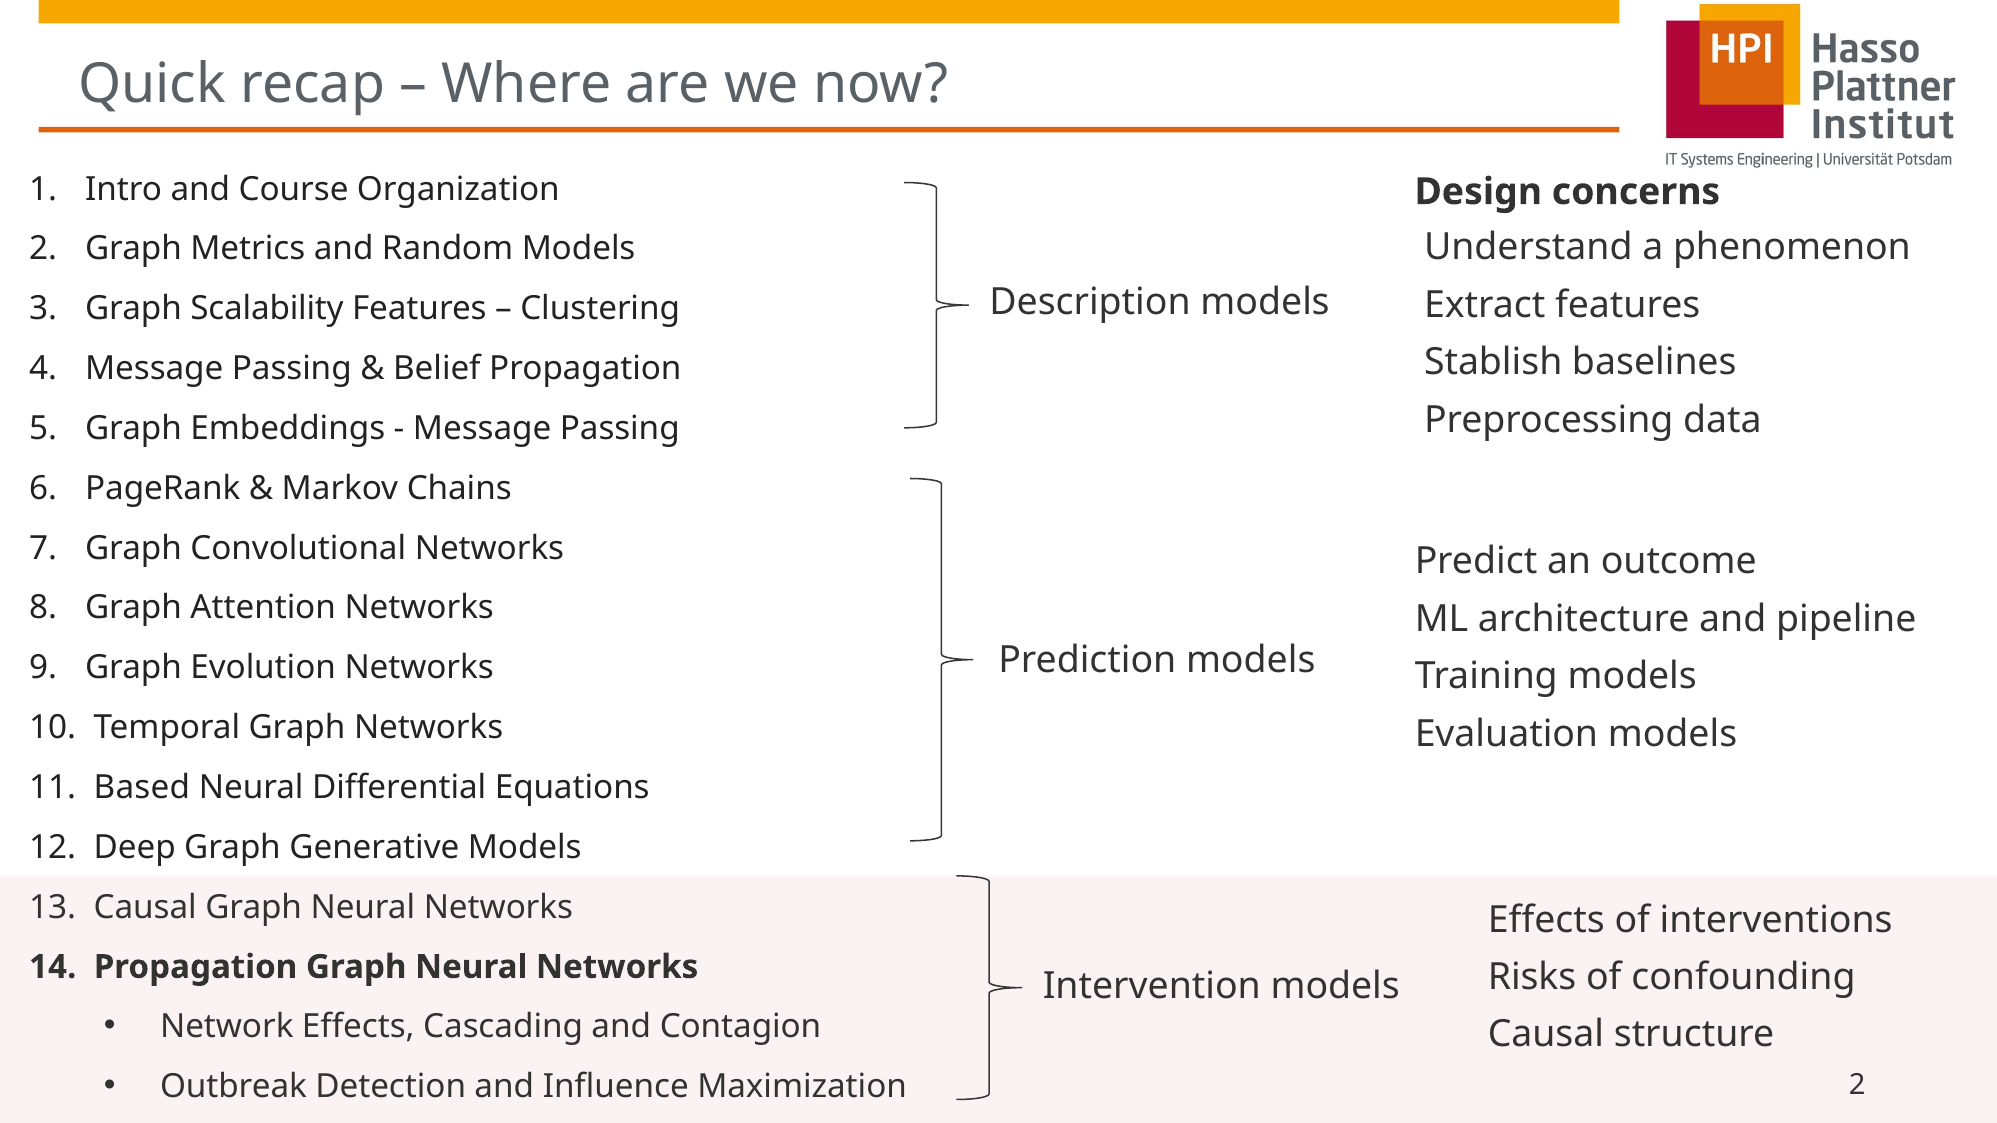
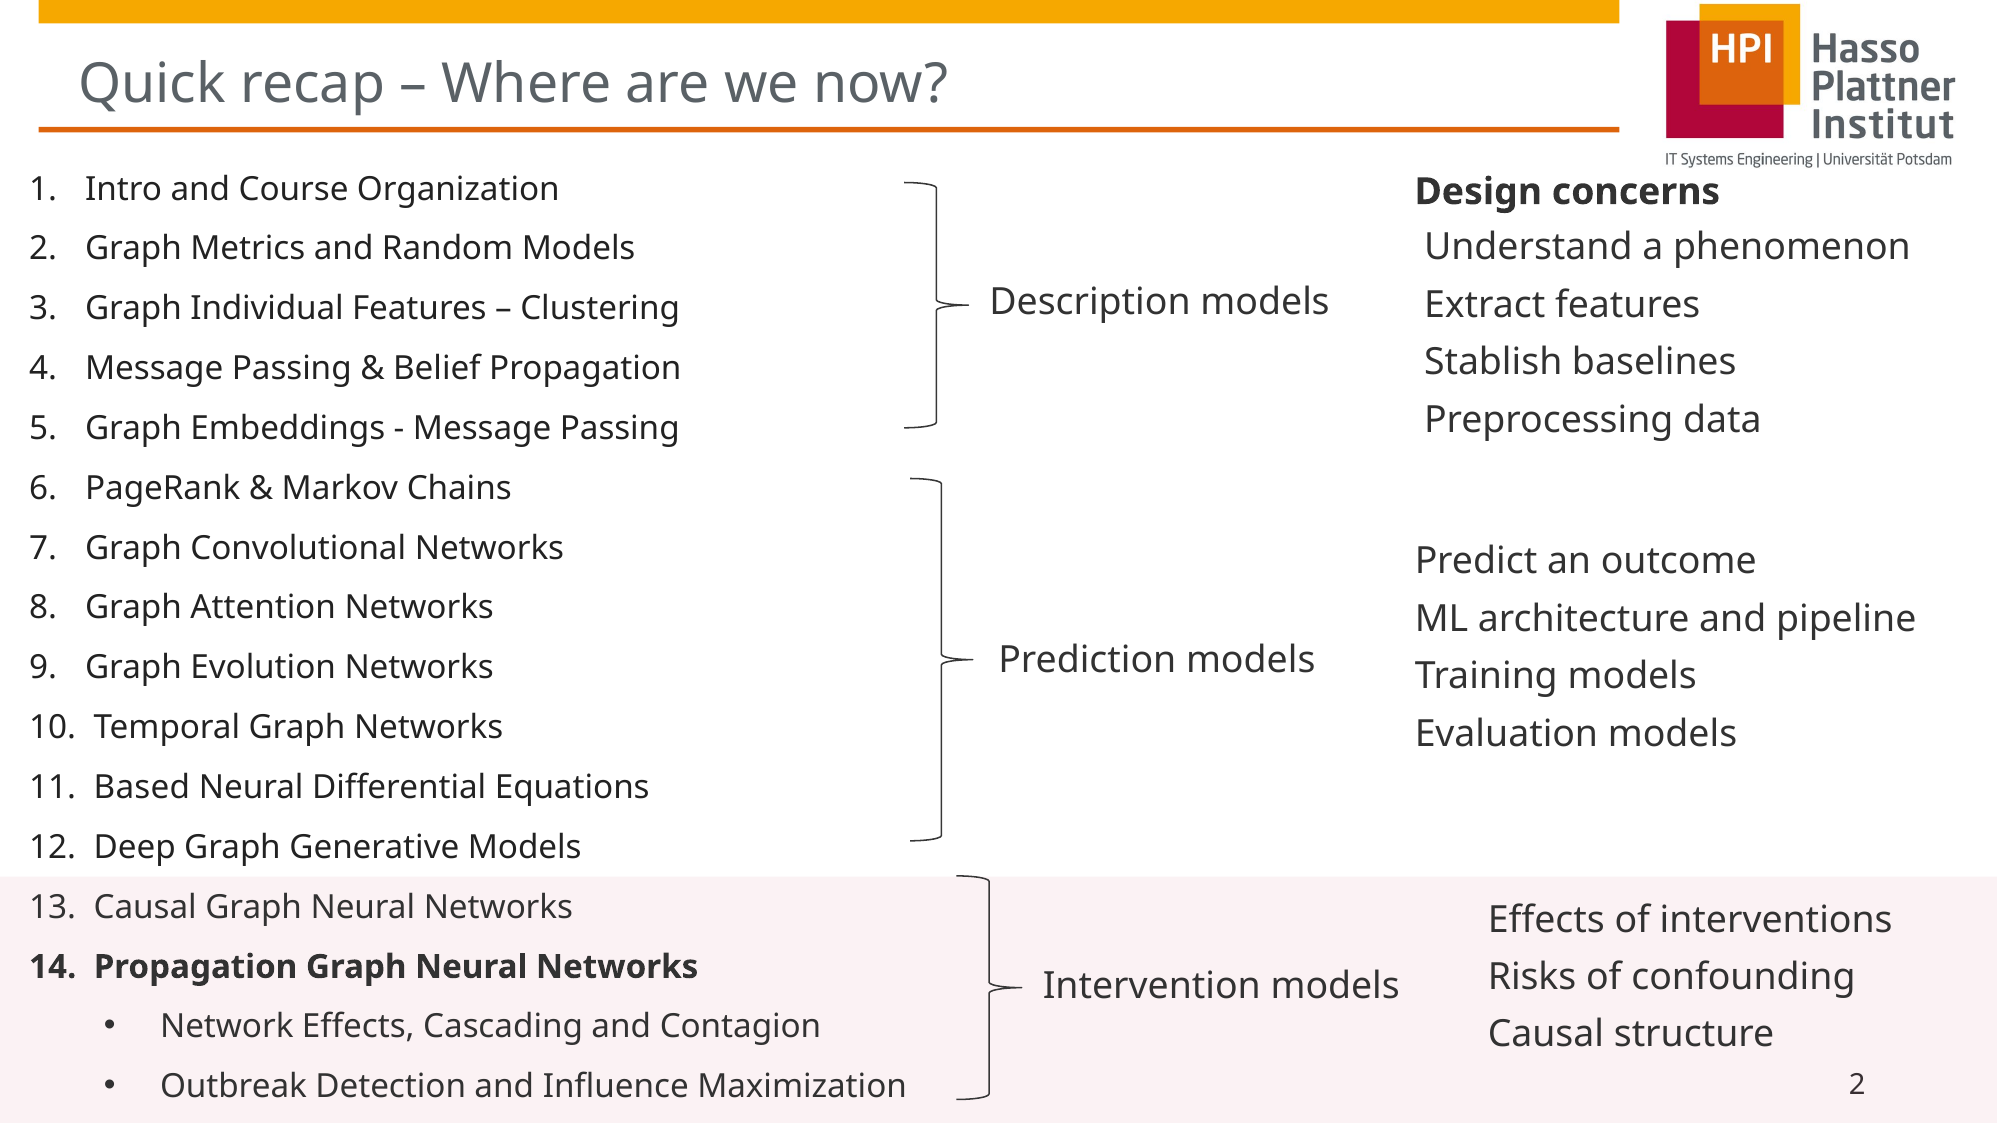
Scalability: Scalability -> Individual (267, 309)
